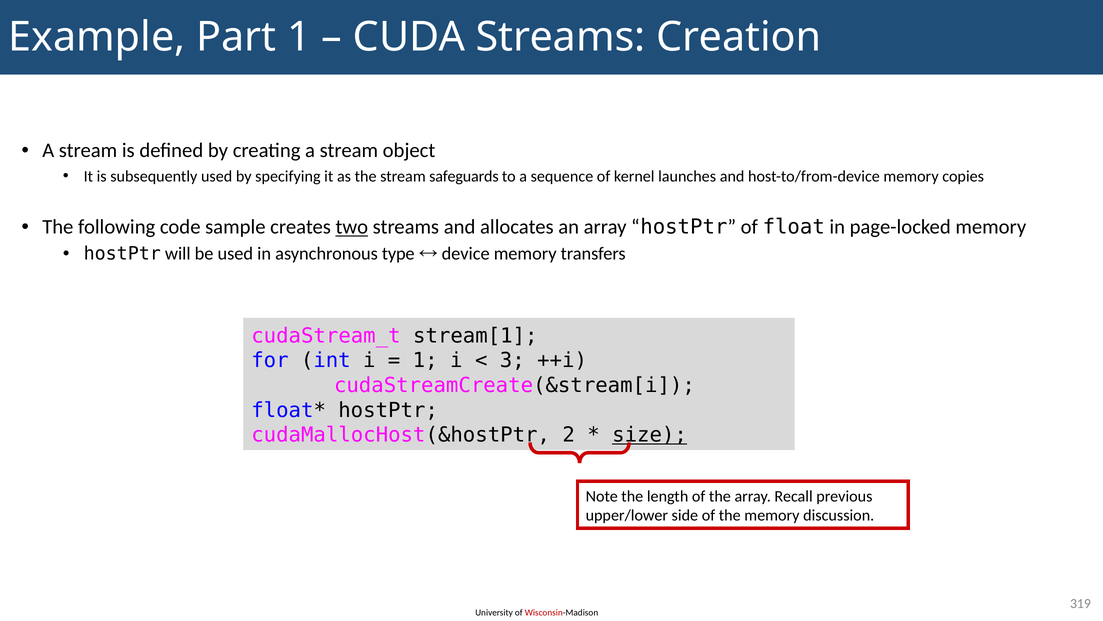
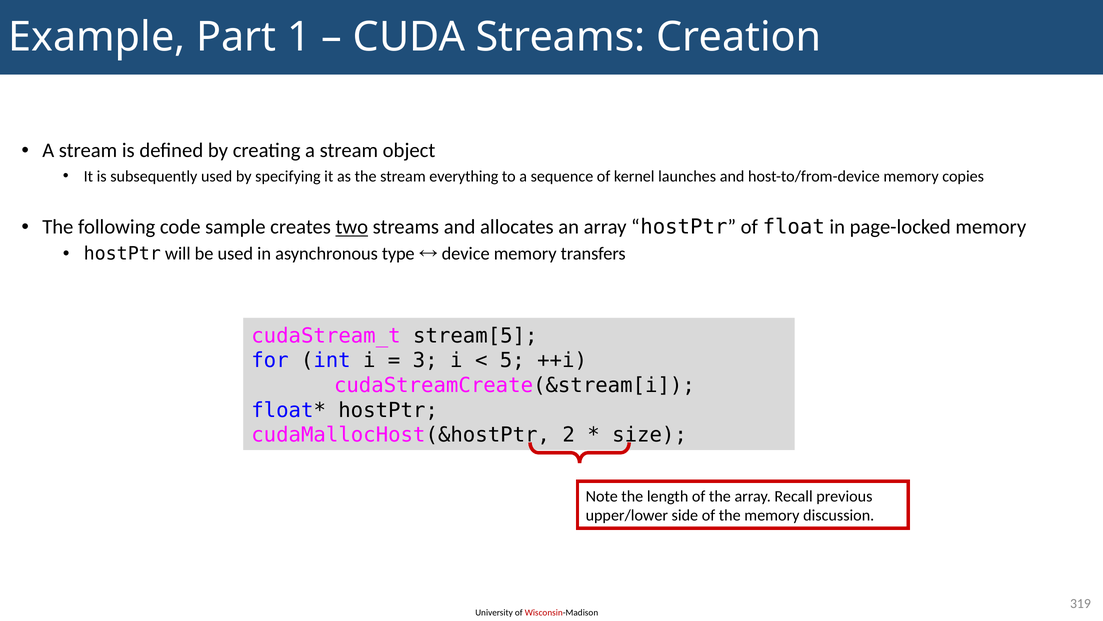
safeguards: safeguards -> everything (464, 176)
stream[1: stream[1 -> stream[5 (475, 335)
1: 1 -> 3 (425, 360)
3: 3 -> 5 (512, 360)
size underline: present -> none (650, 435)
